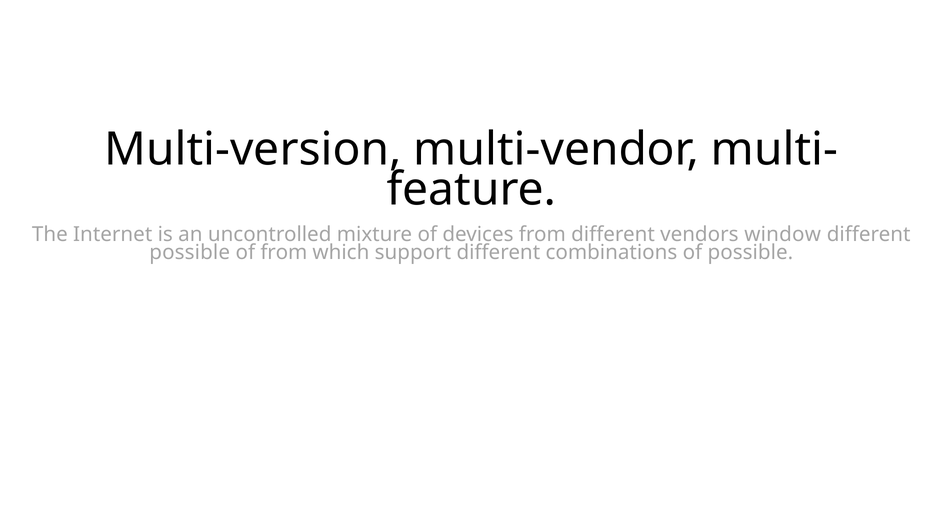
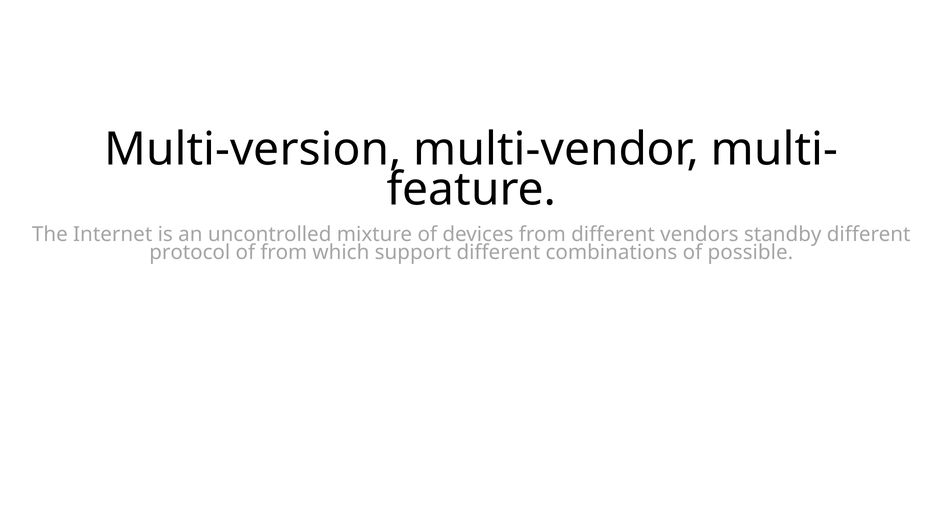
window: window -> standby (783, 234)
possible: possible -> protocol (190, 252)
